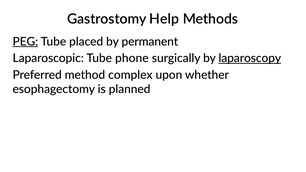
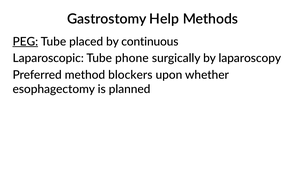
permanent: permanent -> continuous (150, 42)
laparoscopy underline: present -> none (250, 58)
complex: complex -> blockers (130, 75)
